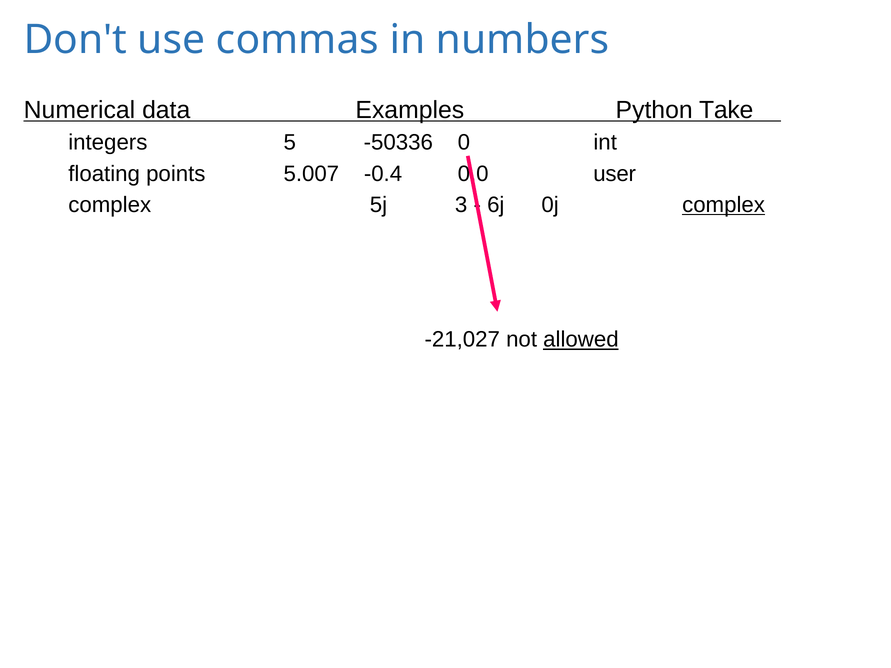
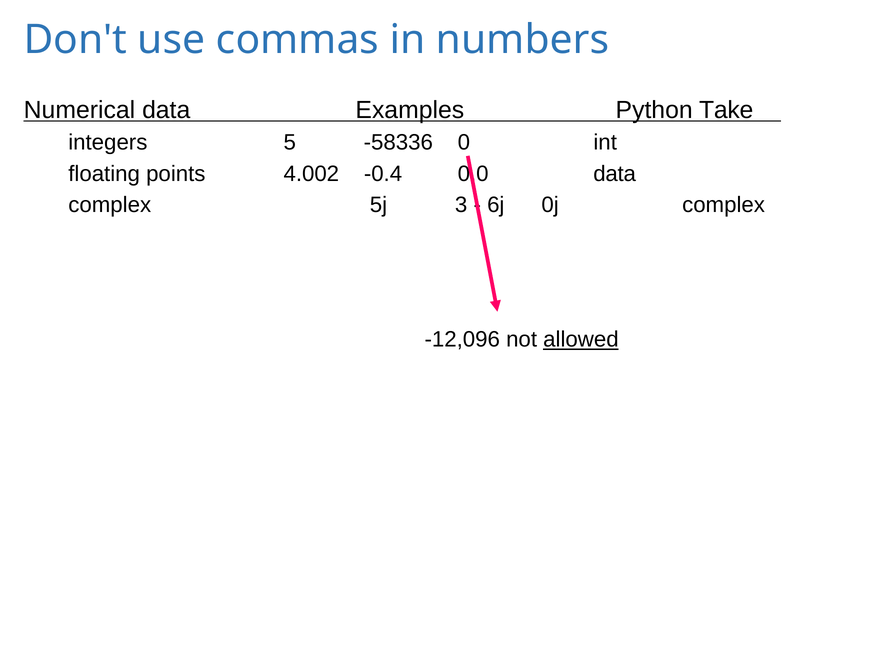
-50336: -50336 -> -58336 (398, 143)
5.007: 5.007 -> 4.002 (311, 174)
user: user -> data (615, 174)
complex underline: present -> none (724, 205)
-21,027: -21,027 -> -12,096 (462, 340)
